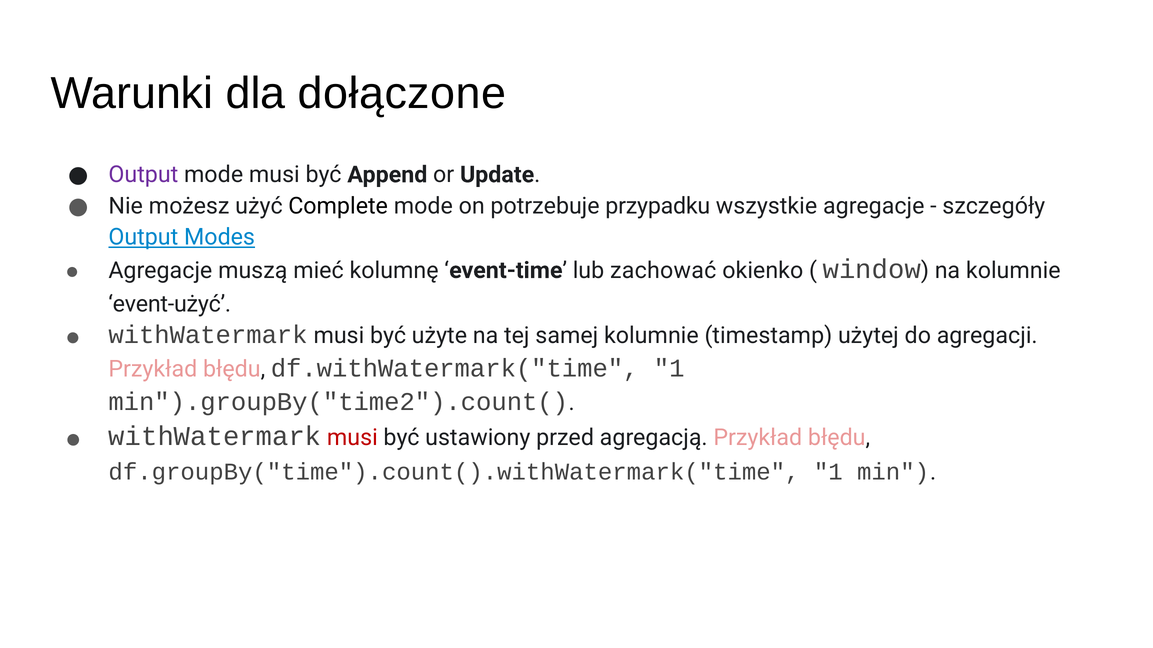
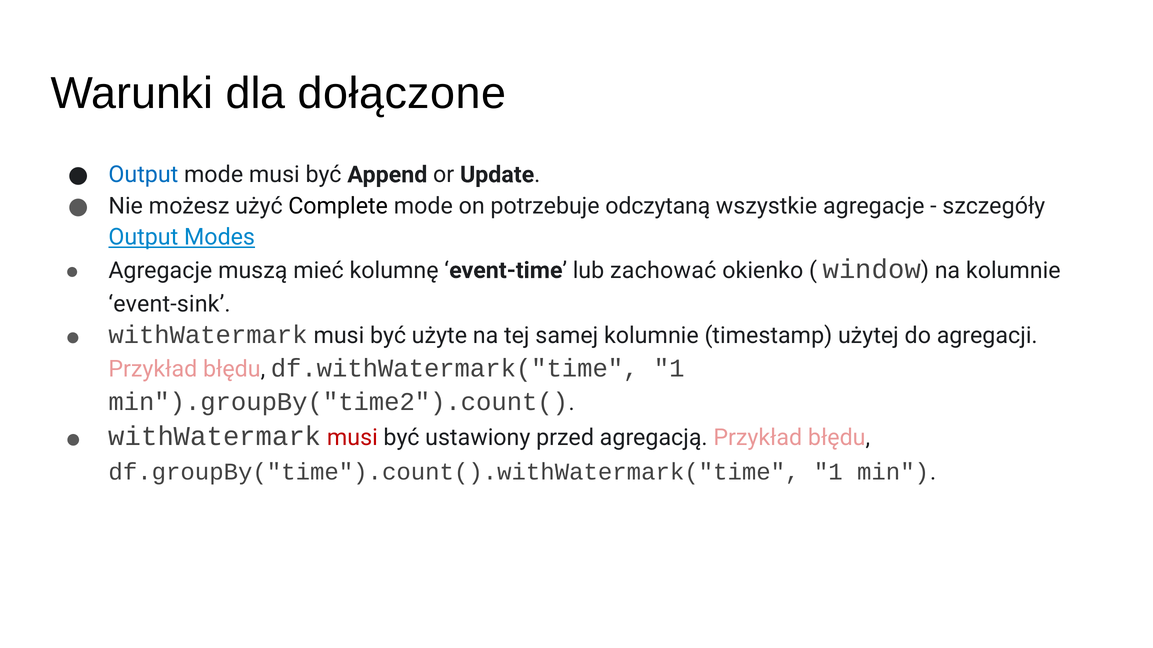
Output colour: purple -> blue (143, 175)
przypadku: przypadku -> odczytaną (658, 206)
event-użyć: event-użyć -> event-sink (170, 304)
